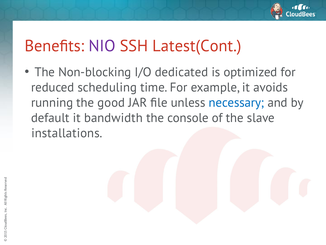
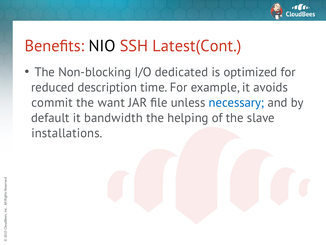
NIO colour: purple -> black (102, 46)
scheduling: scheduling -> description (107, 87)
running: running -> commit (52, 103)
good: good -> want (111, 103)
console: console -> helping (188, 118)
